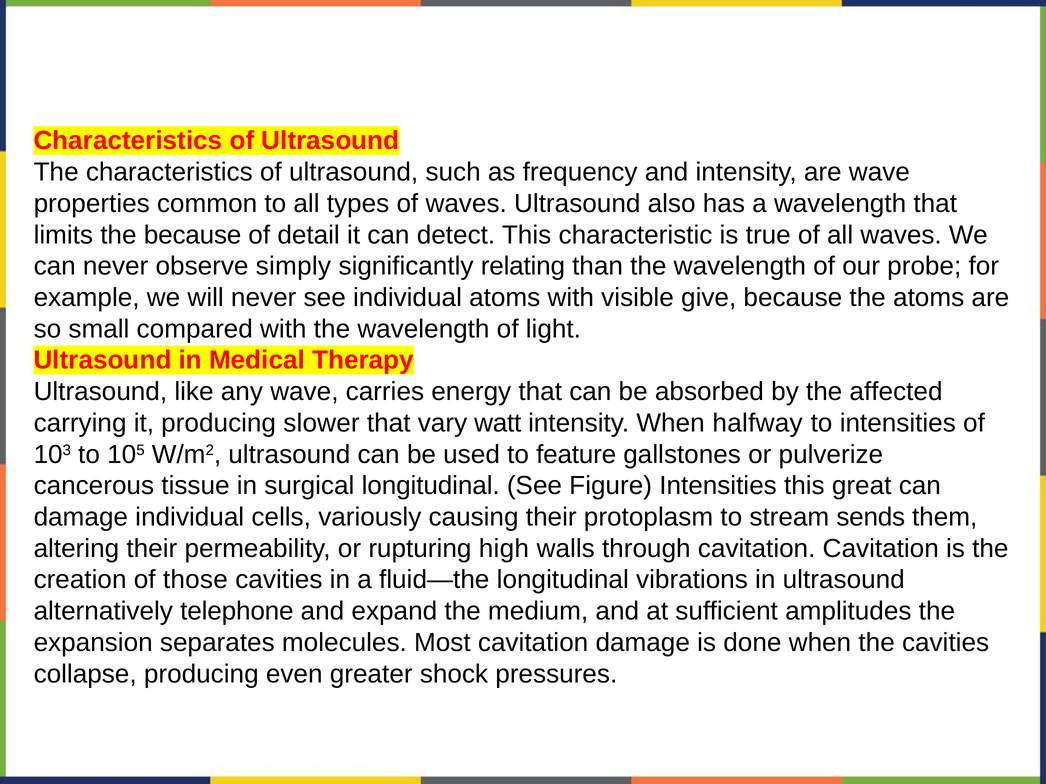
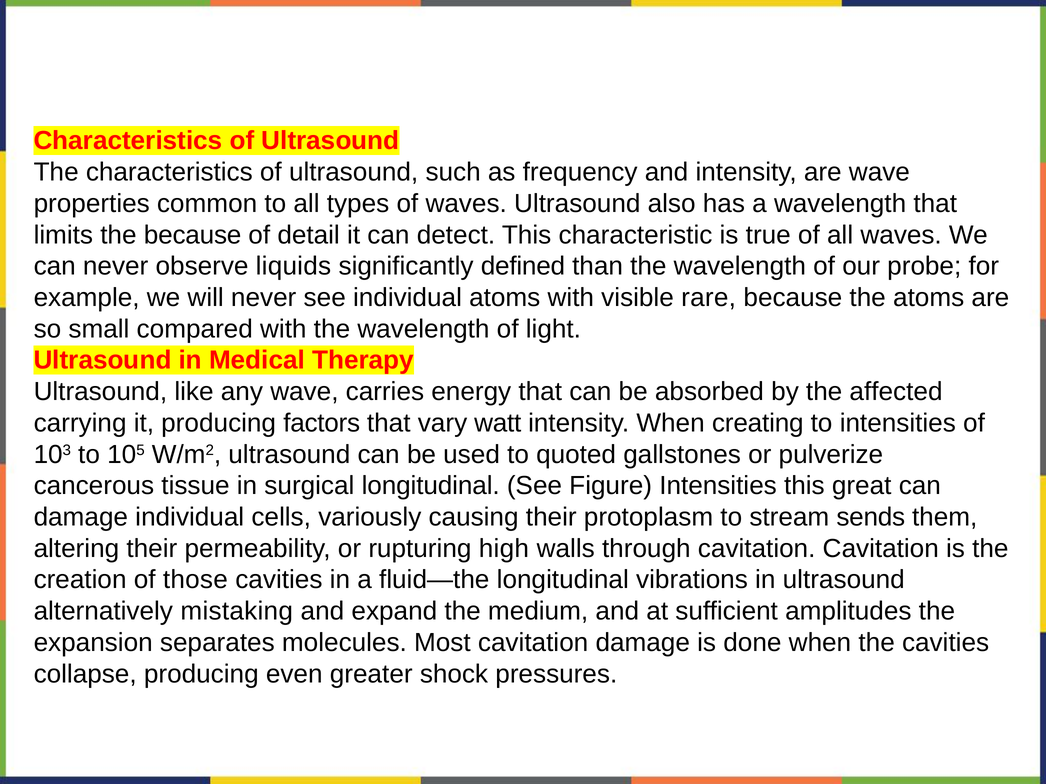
simply: simply -> liquids (293, 266)
relating: relating -> defined (523, 266)
give: give -> rare (709, 298)
slower: slower -> factors (322, 423)
halfway: halfway -> creating (758, 423)
feature: feature -> quoted (576, 455)
telephone: telephone -> mistaking (237, 612)
